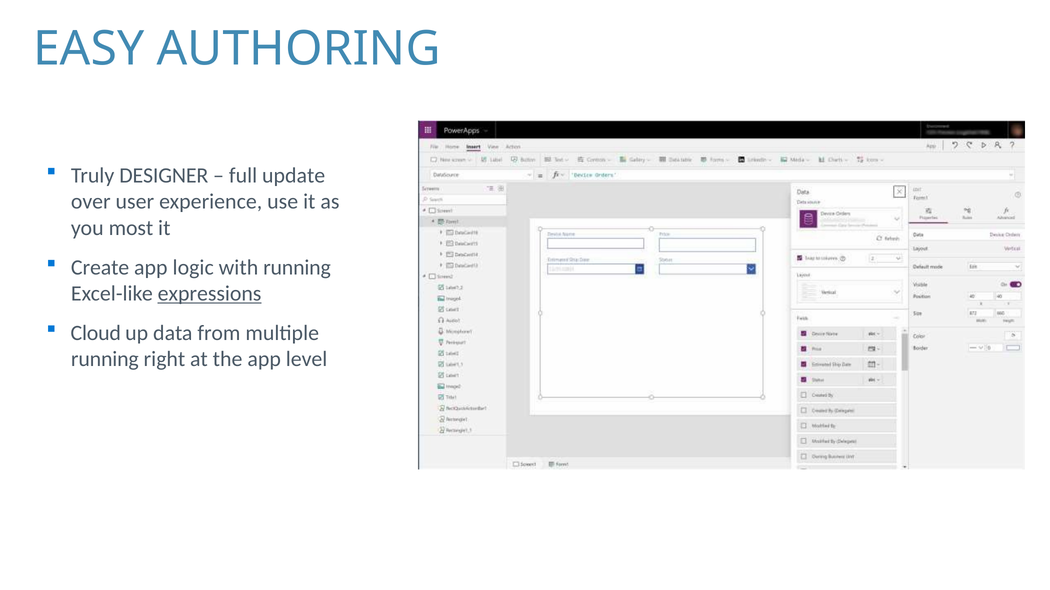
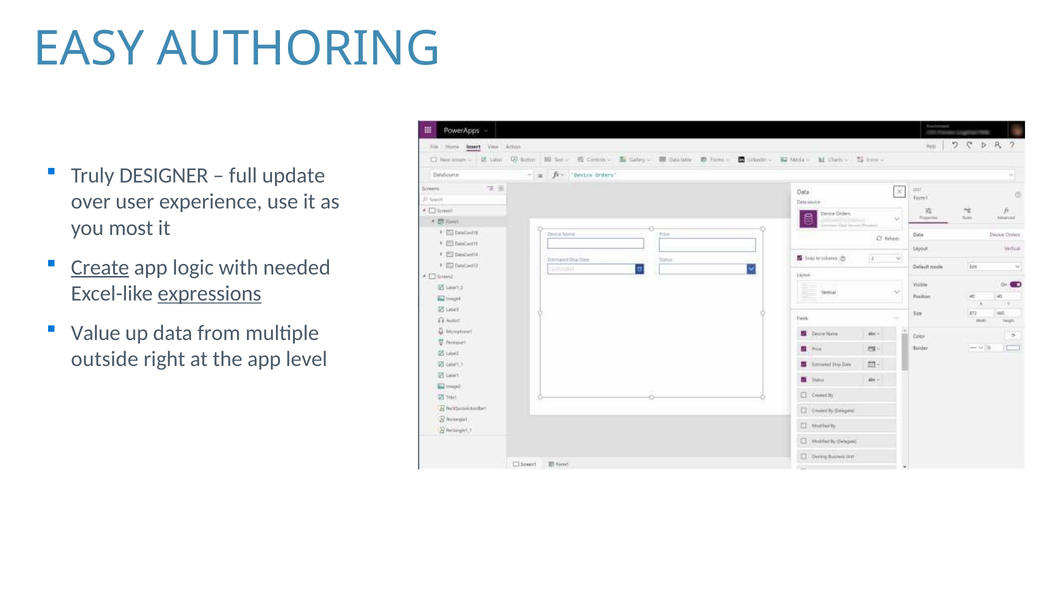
Create underline: none -> present (100, 268)
with running: running -> needed (297, 268)
Cloud: Cloud -> Value (96, 333)
running: running -> outside (105, 360)
